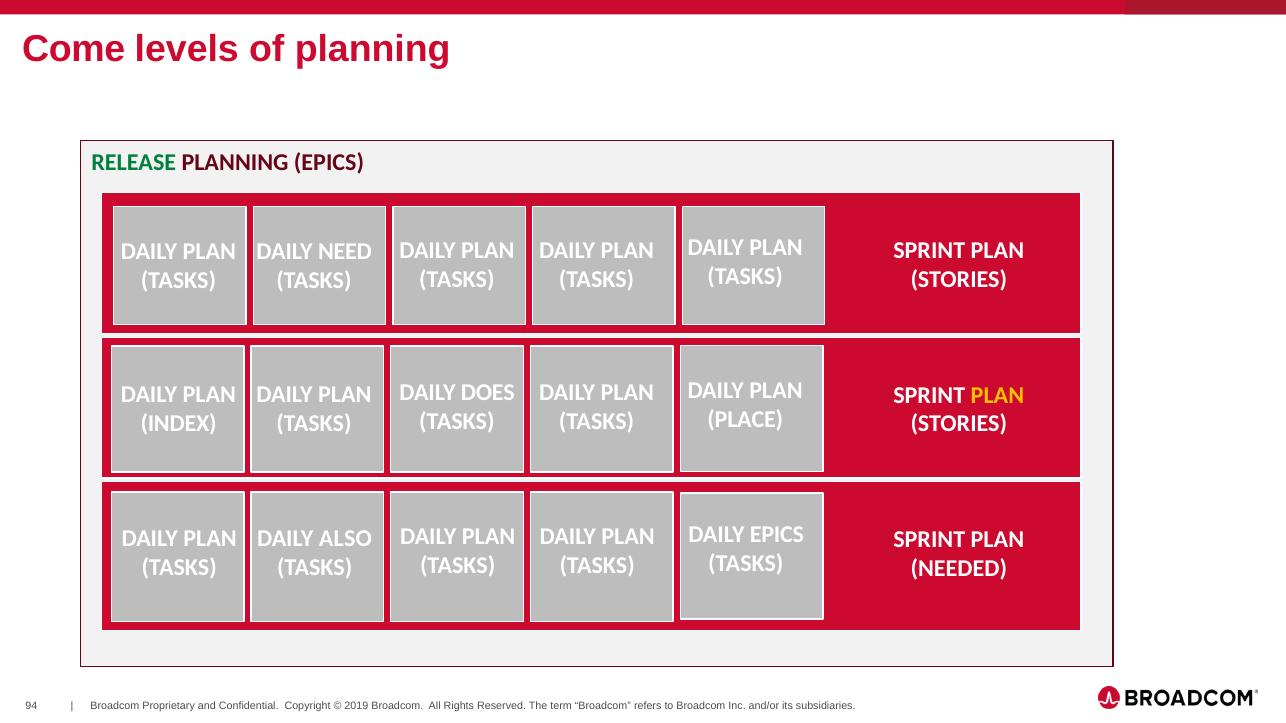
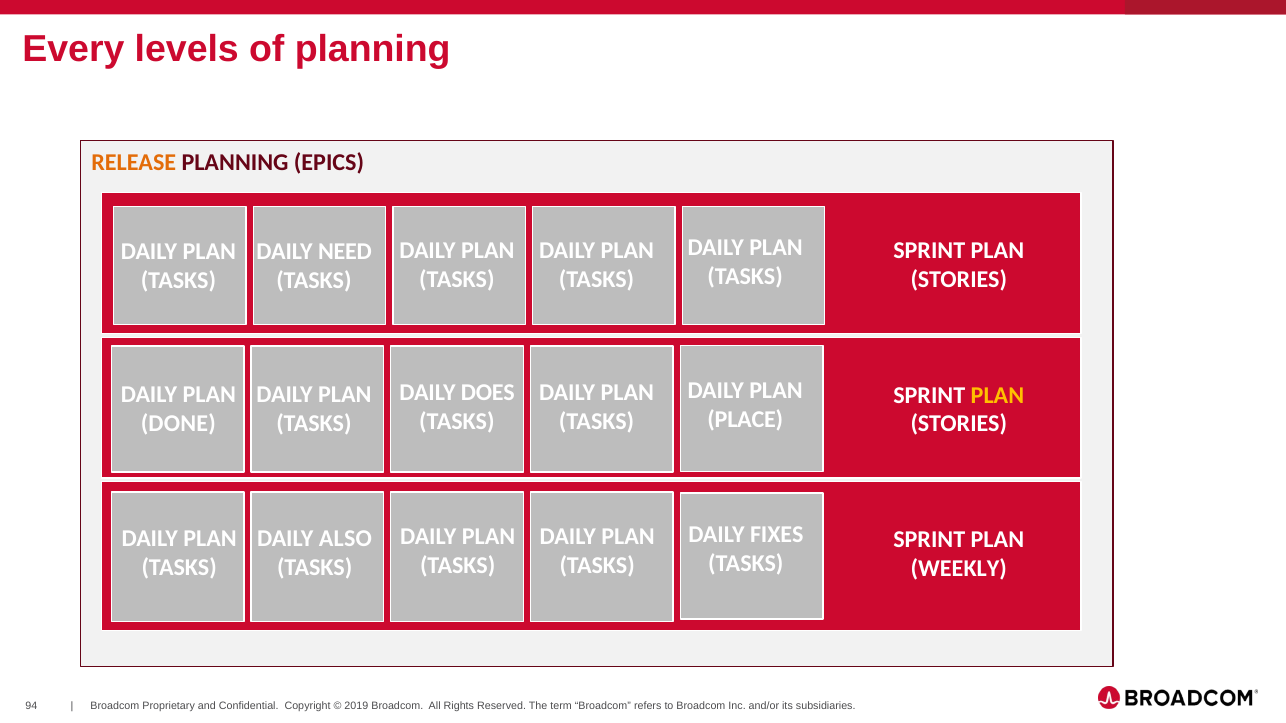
Come: Come -> Every (73, 49)
RELEASE colour: green -> orange (134, 162)
INDEX: INDEX -> DONE (178, 424)
DAILY EPICS: EPICS -> FIXES (777, 535)
NEEDED: NEEDED -> WEEKLY (959, 569)
